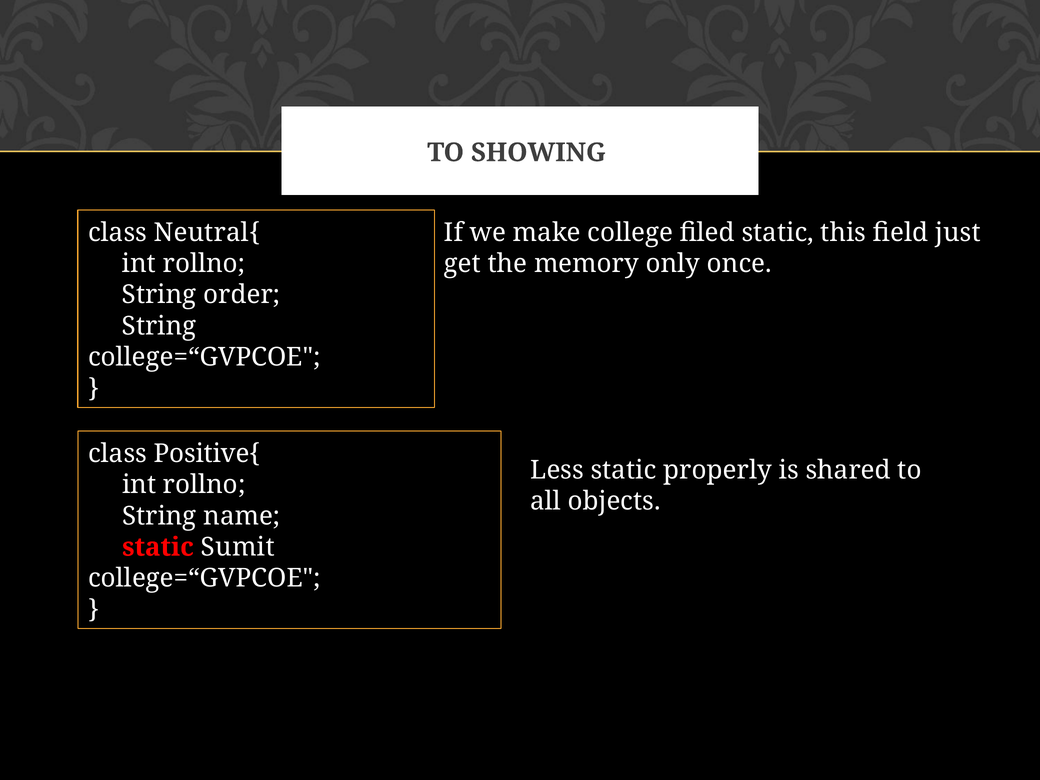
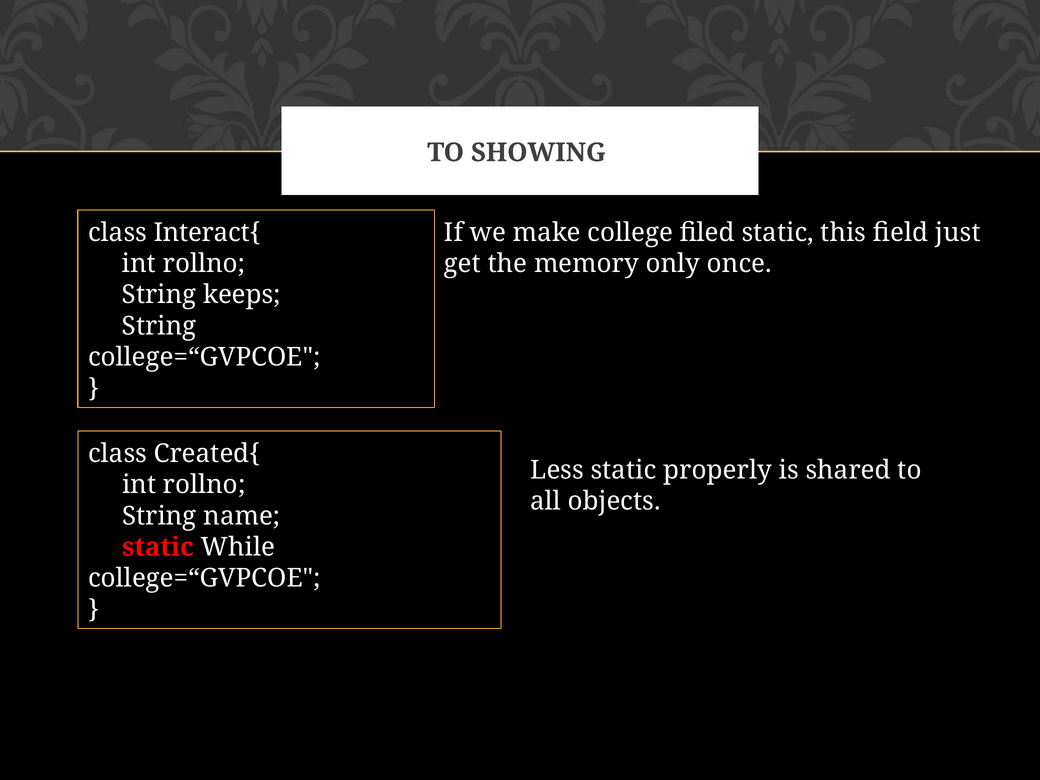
Neutral{: Neutral{ -> Interact{ (207, 232)
order: order -> keeps (242, 295)
Positive{: Positive{ -> Created{ (207, 454)
Sumit: Sumit -> While (238, 547)
